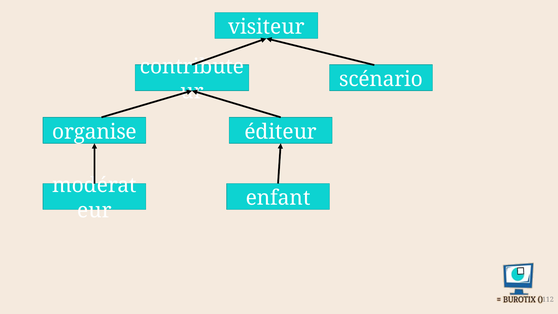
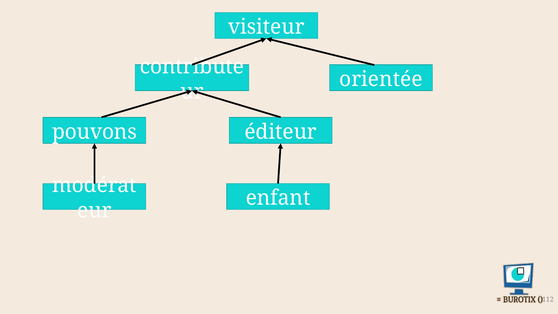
scénario: scénario -> orientée (381, 79)
organise: organise -> pouvons (94, 132)
